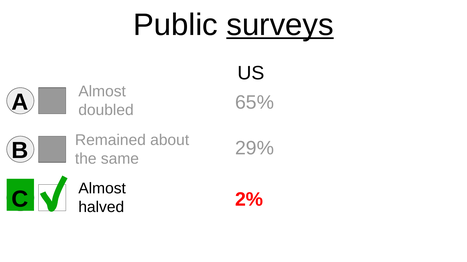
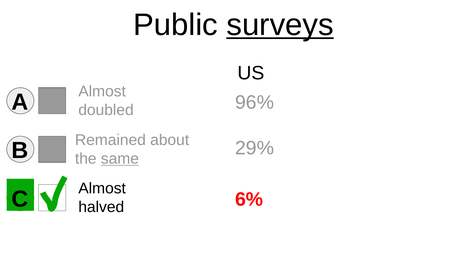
65%: 65% -> 96% (255, 103)
same underline: none -> present (120, 159)
2%: 2% -> 6% (249, 200)
